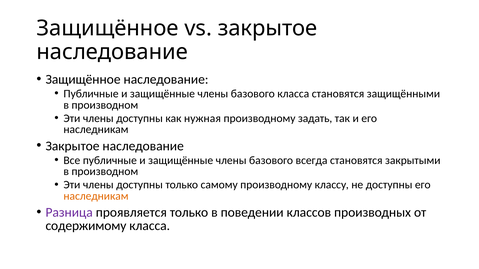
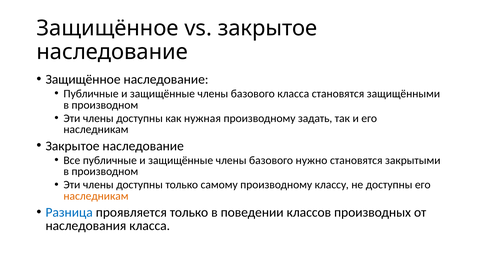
всегда: всегда -> нужно (311, 161)
Разница colour: purple -> blue (69, 213)
содержимому: содержимому -> наследования (86, 226)
